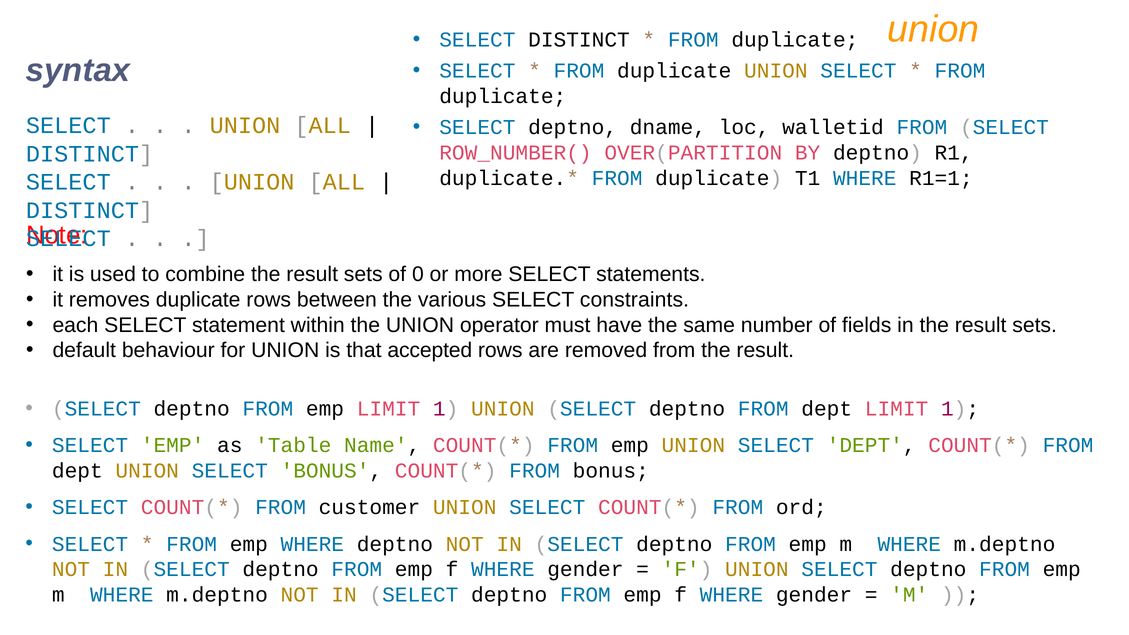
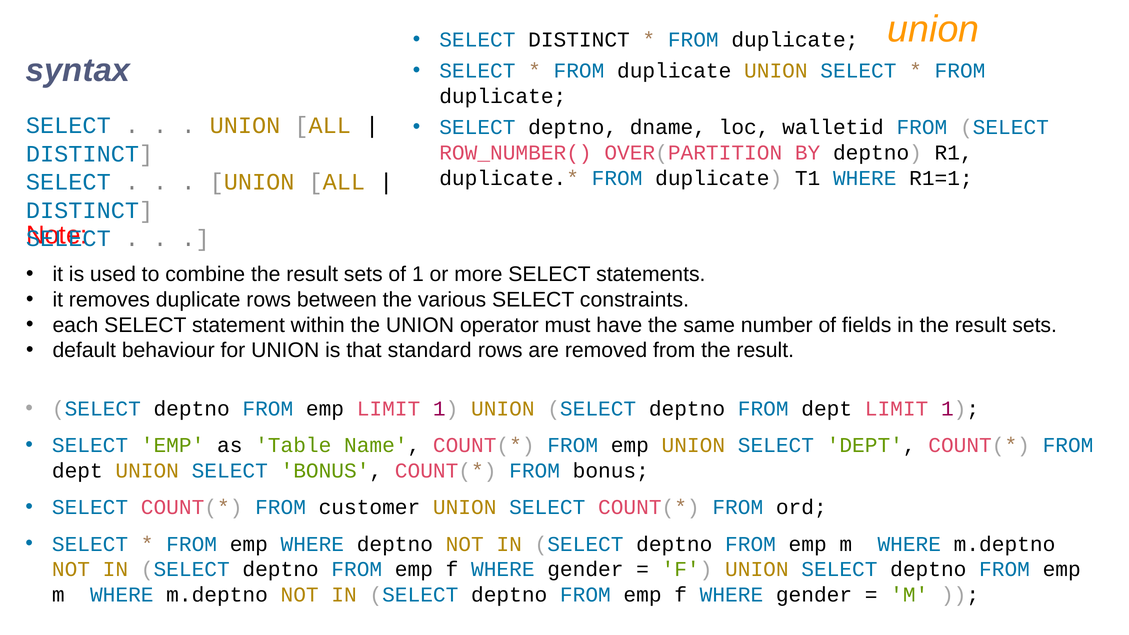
of 0: 0 -> 1 (418, 274)
accepted: accepted -> standard (430, 351)
